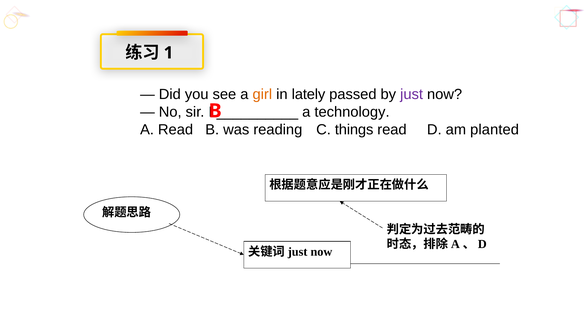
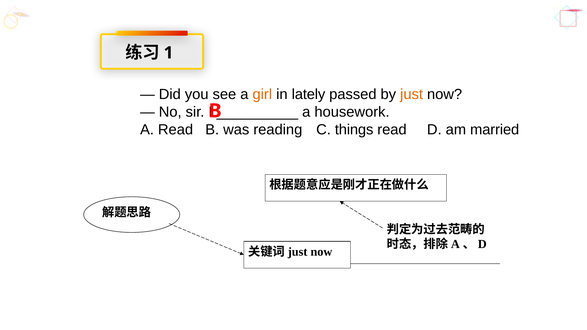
just colour: purple -> orange (412, 95)
technology: technology -> housework (352, 112)
planted: planted -> married (495, 130)
